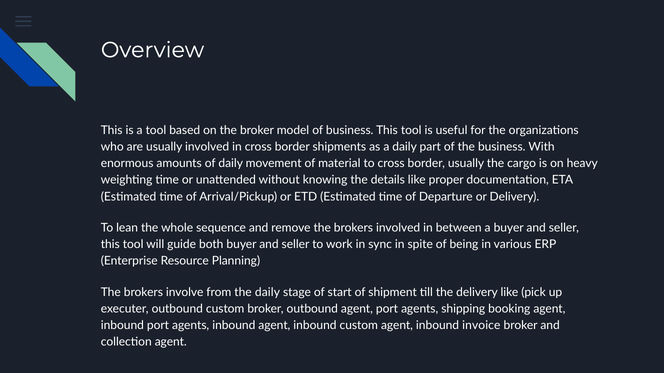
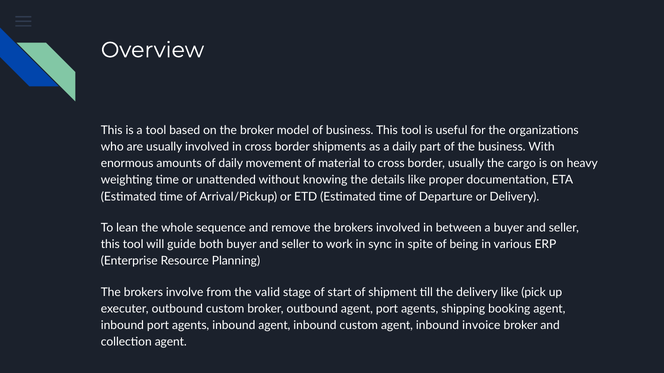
the daily: daily -> valid (267, 293)
